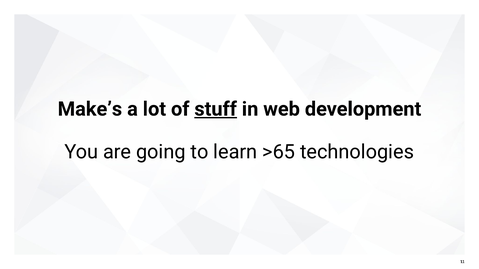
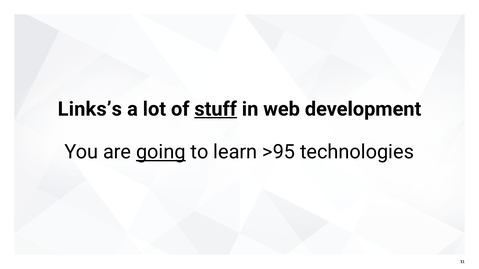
Make’s: Make’s -> Links’s (90, 109)
going underline: none -> present (161, 152)
>65: >65 -> >95 (279, 152)
